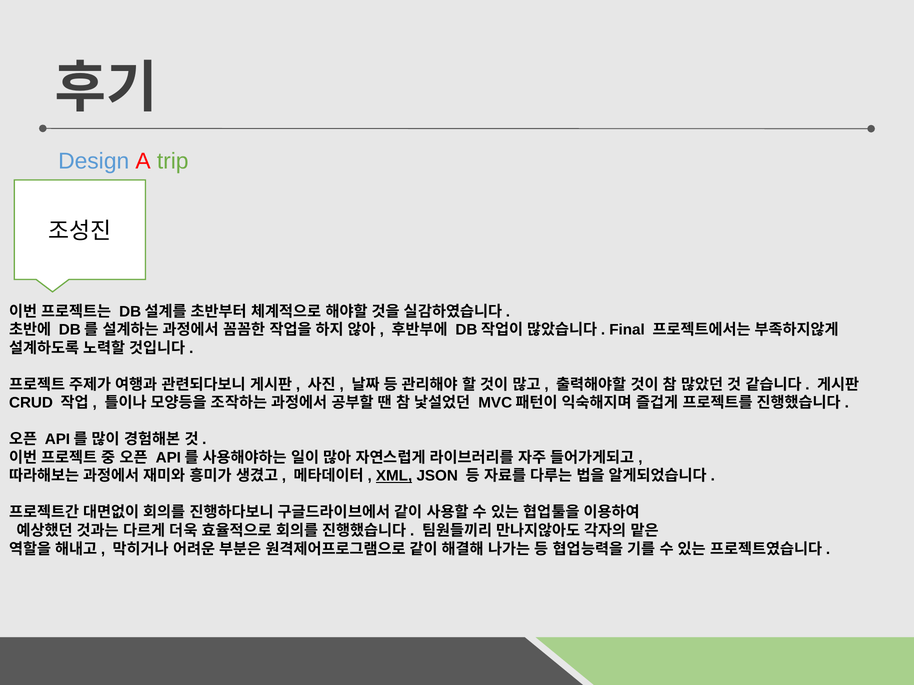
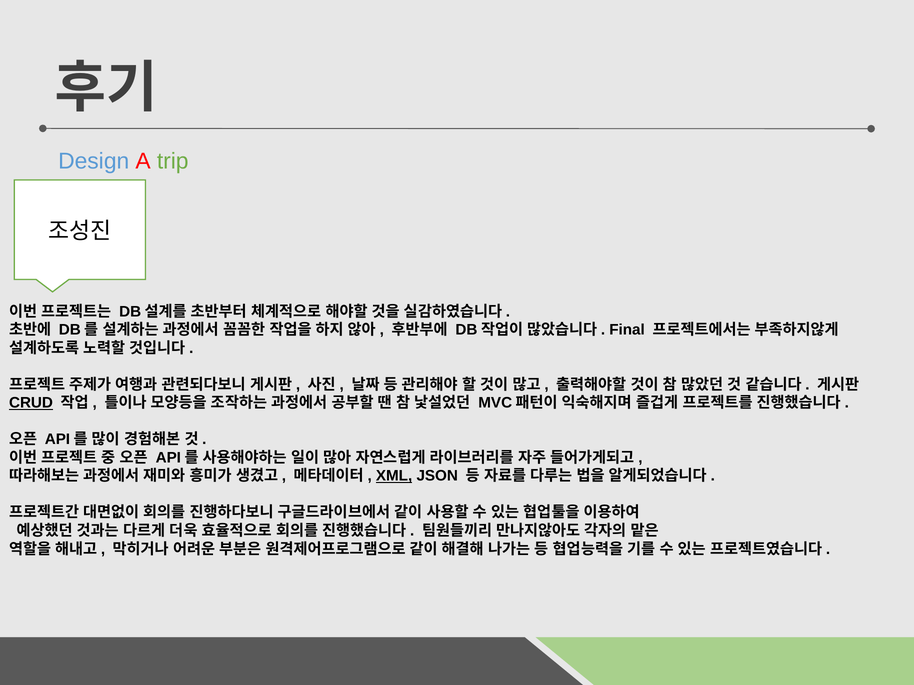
CRUD underline: none -> present (31, 403)
